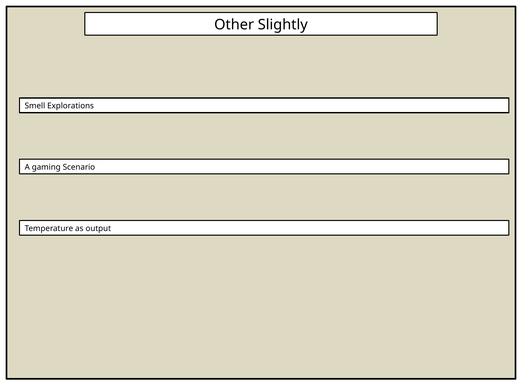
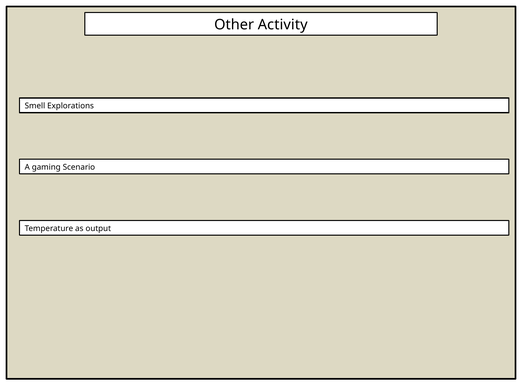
Slightly: Slightly -> Activity (283, 25)
